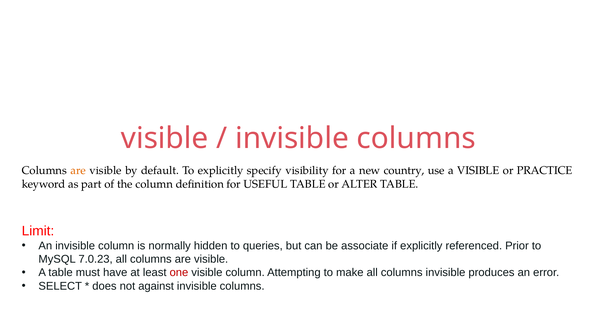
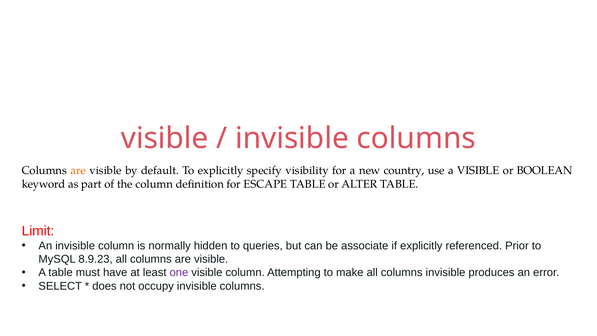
PRACTICE: PRACTICE -> BOOLEAN (545, 171)
USEFUL: USEFUL -> ESCAPE (265, 184)
7.0.23: 7.0.23 -> 8.9.23 (96, 259)
one colour: red -> purple (179, 272)
against: against -> occupy (156, 286)
